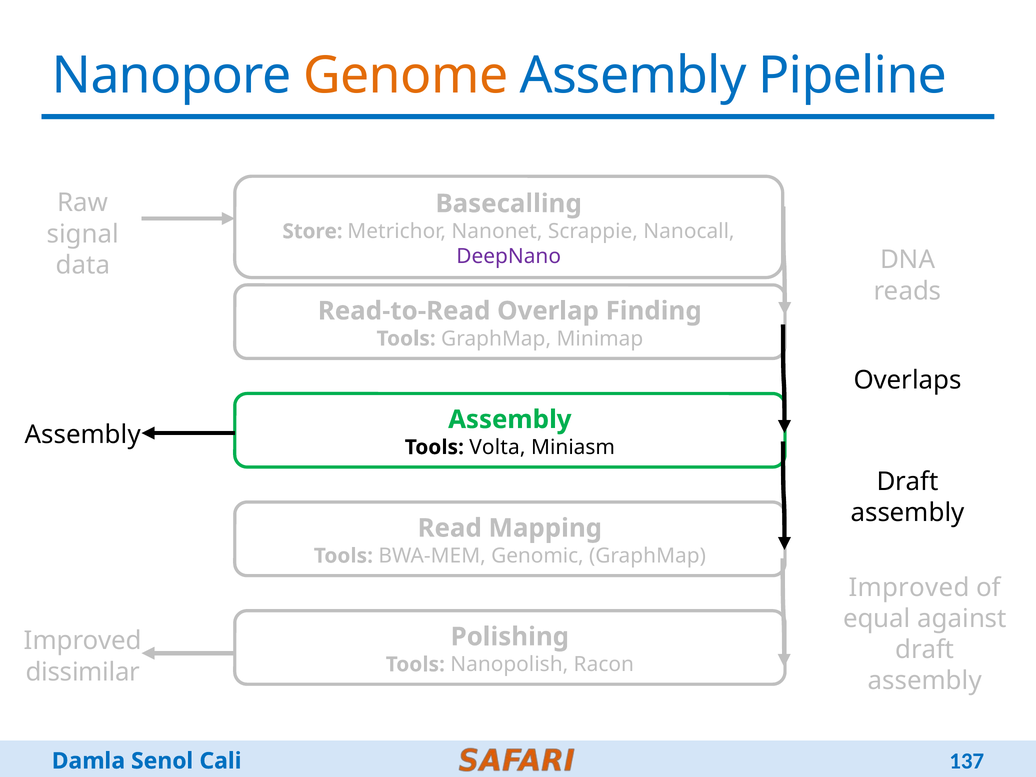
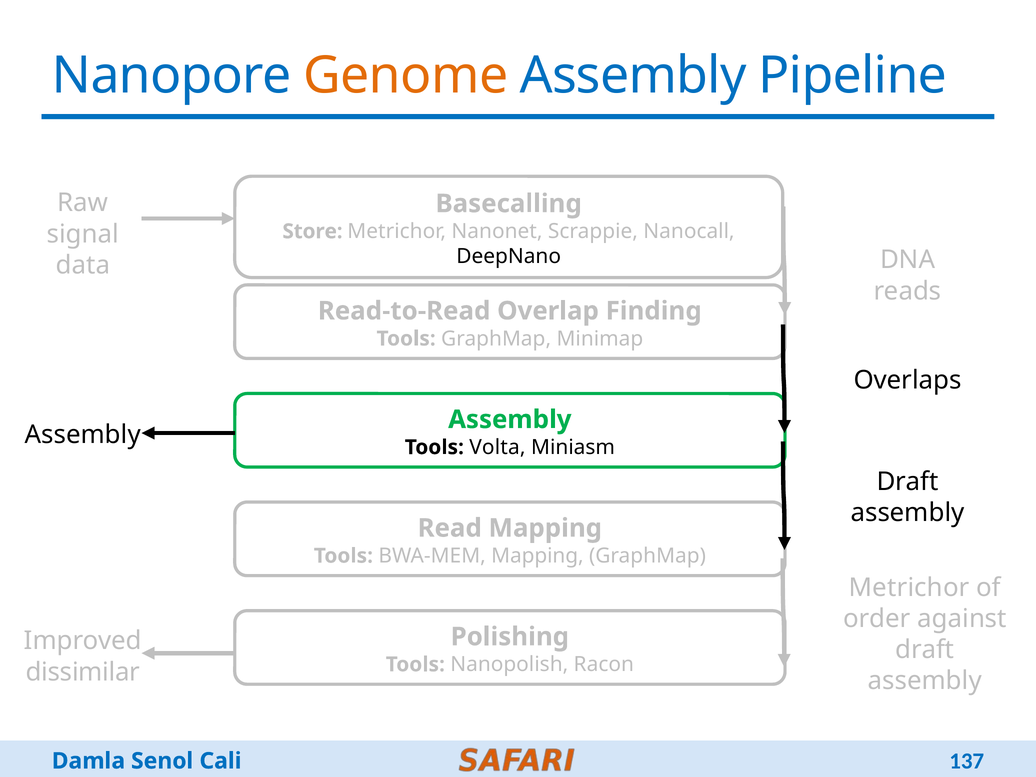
DeepNano colour: purple -> black (509, 256)
BWA-MEM Genomic: Genomic -> Mapping (537, 556)
Improved: Improved -> Metrichor (909, 588)
equal: equal -> order (877, 619)
